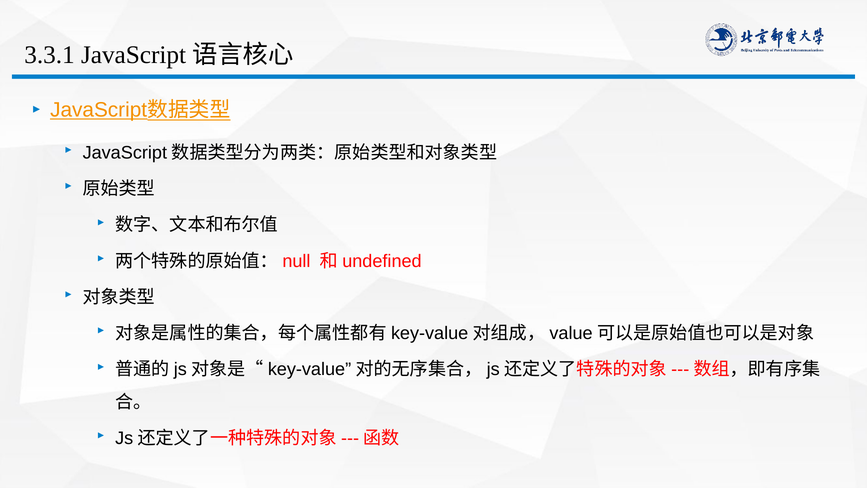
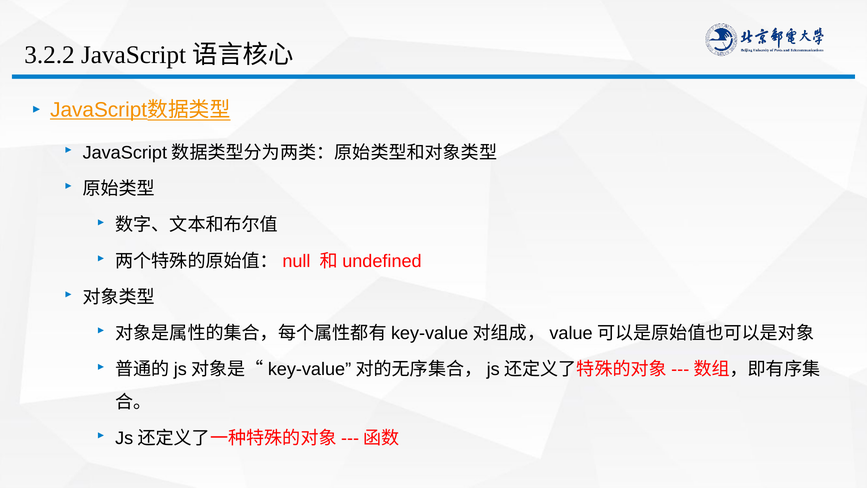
3.3.1: 3.3.1 -> 3.2.2 (50, 55)
